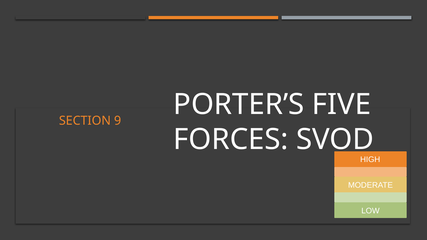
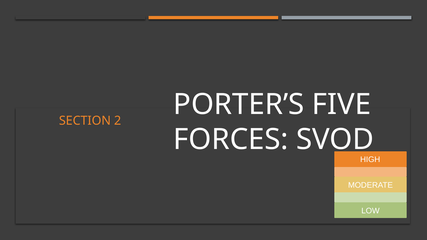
SECTION 9: 9 -> 2 (118, 121)
